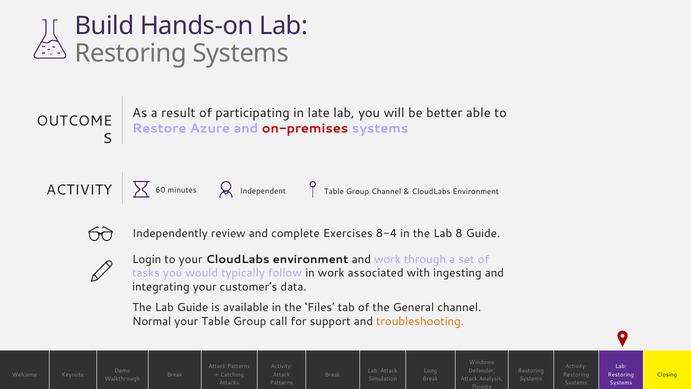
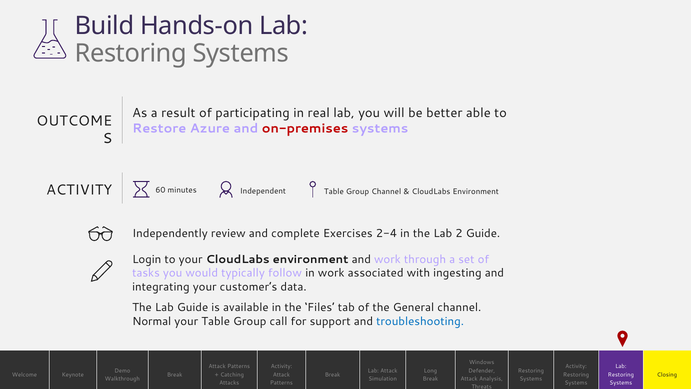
late: late -> real (319, 113)
8-4: 8-4 -> 2-4 (386, 233)
8: 8 -> 2 (459, 233)
troubleshooting colour: orange -> blue (420, 321)
